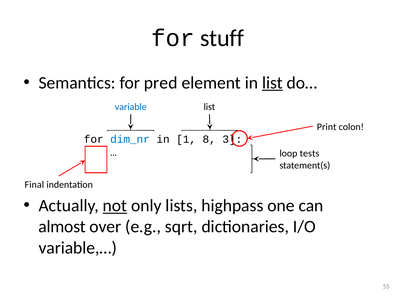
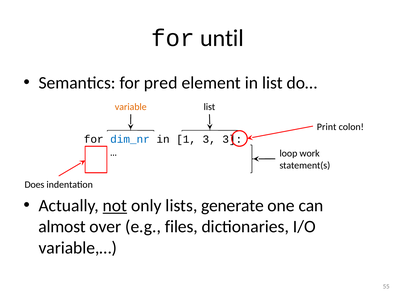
stuff: stuff -> until (222, 38)
list underline: present -> none (272, 83)
variable colour: blue -> orange (131, 107)
1 8: 8 -> 3 (209, 139)
tests: tests -> work (310, 154)
Final: Final -> Does (34, 185)
highpass: highpass -> generate (232, 206)
sqrt: sqrt -> files (181, 227)
